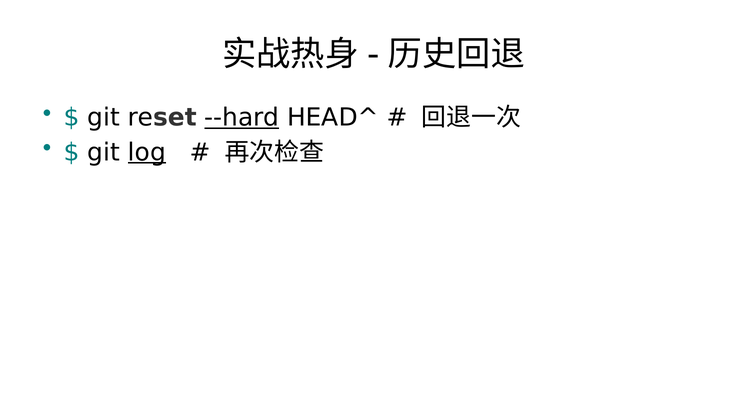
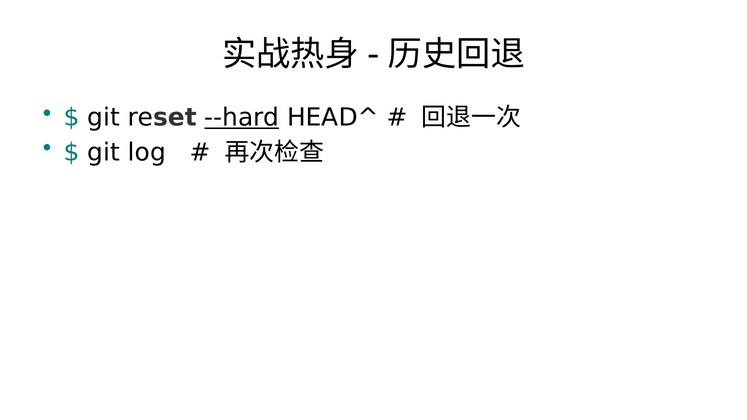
log underline: present -> none (147, 152)
